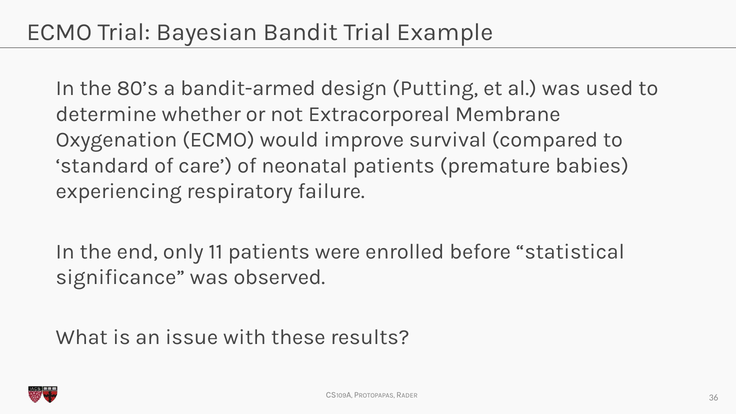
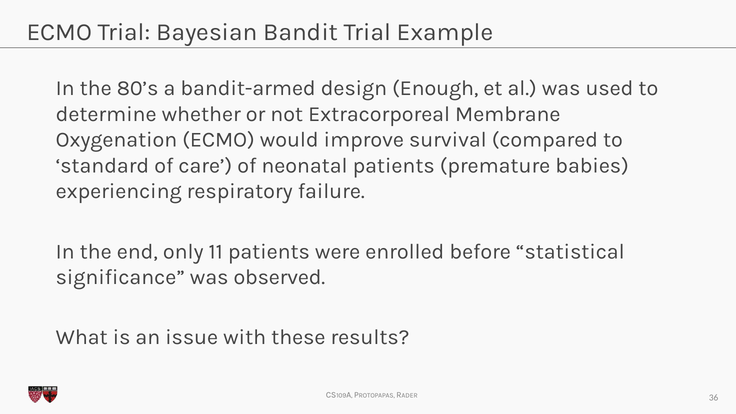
Putting: Putting -> Enough (435, 88)
